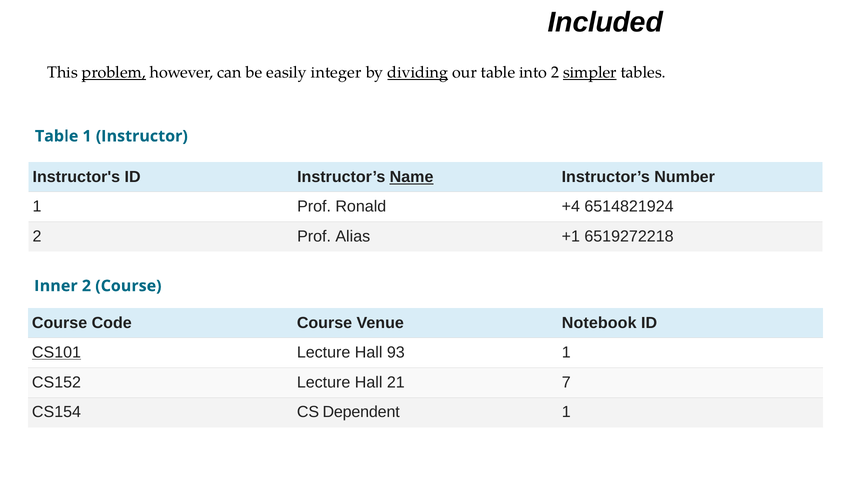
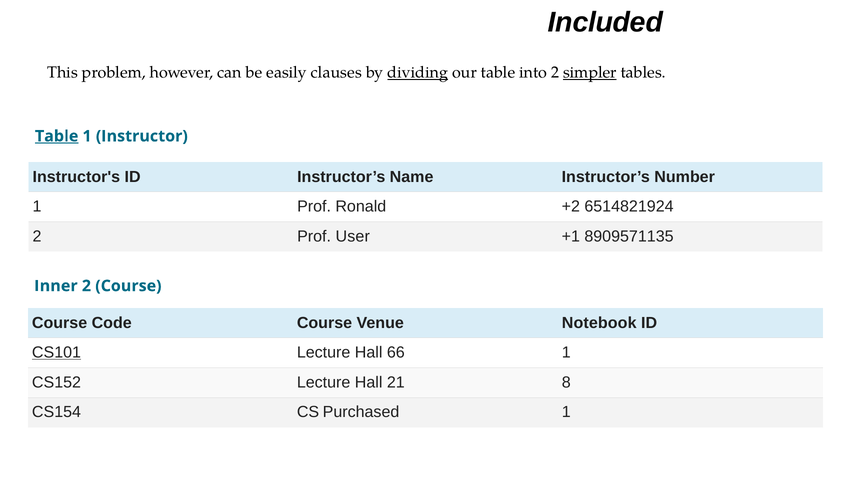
problem underline: present -> none (114, 73)
integer: integer -> clauses (336, 73)
Table underline: none -> present (57, 136)
Name underline: present -> none (412, 177)
+4: +4 -> +2 (571, 207)
Alias: Alias -> User (353, 237)
6519272218: 6519272218 -> 8909571135 (629, 237)
93: 93 -> 66 (396, 353)
7: 7 -> 8 (566, 383)
Dependent: Dependent -> Purchased (361, 413)
